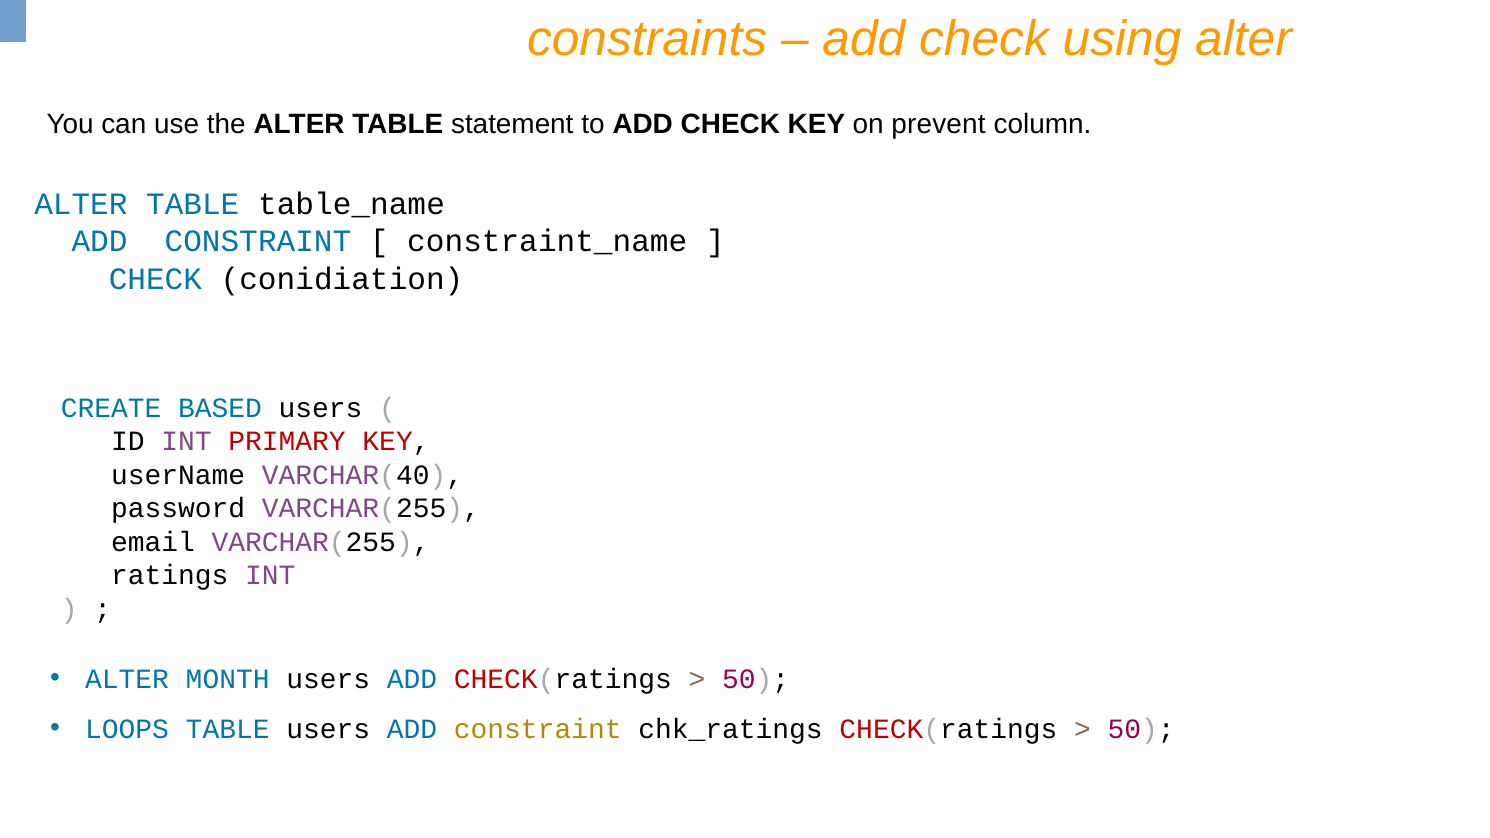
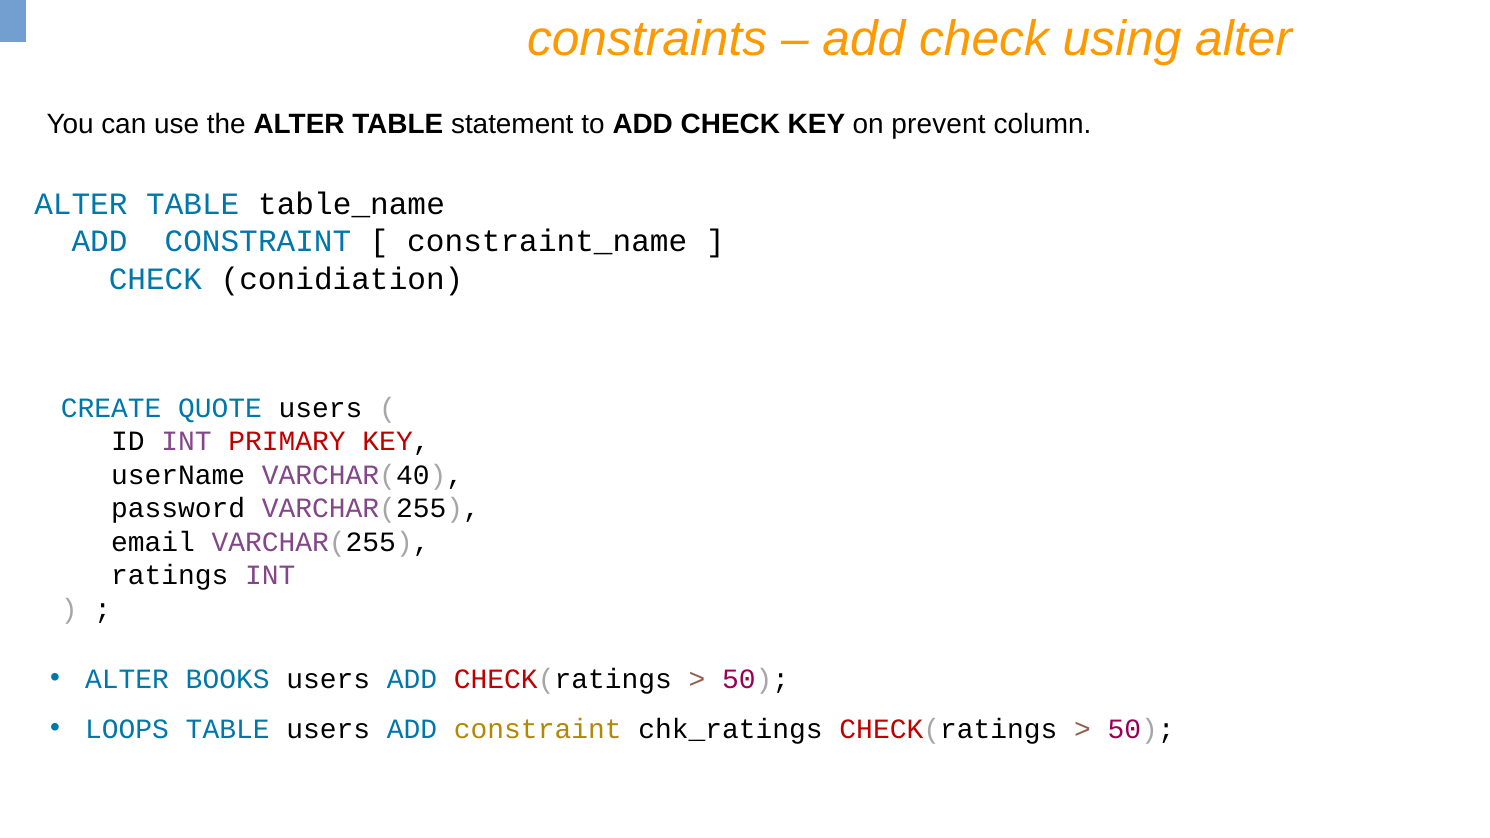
BASED: BASED -> QUOTE (220, 408)
MONTH: MONTH -> BOOKS (228, 679)
